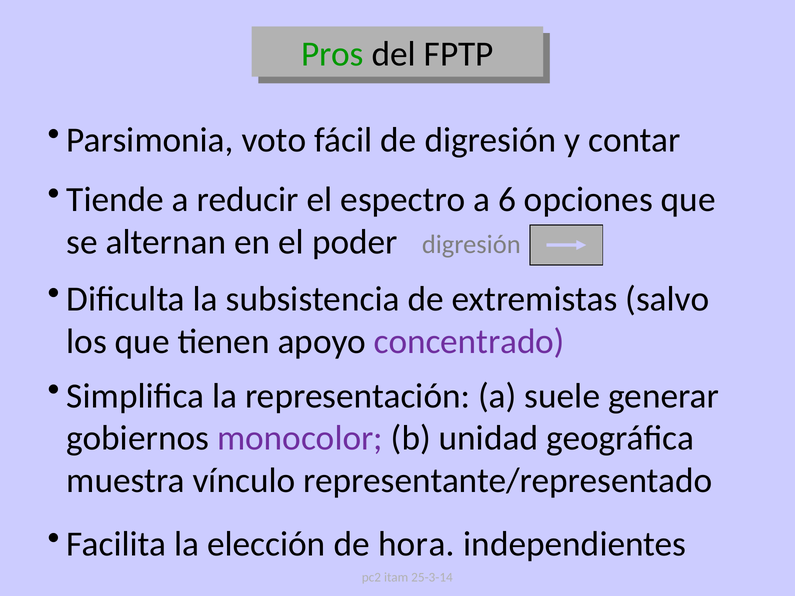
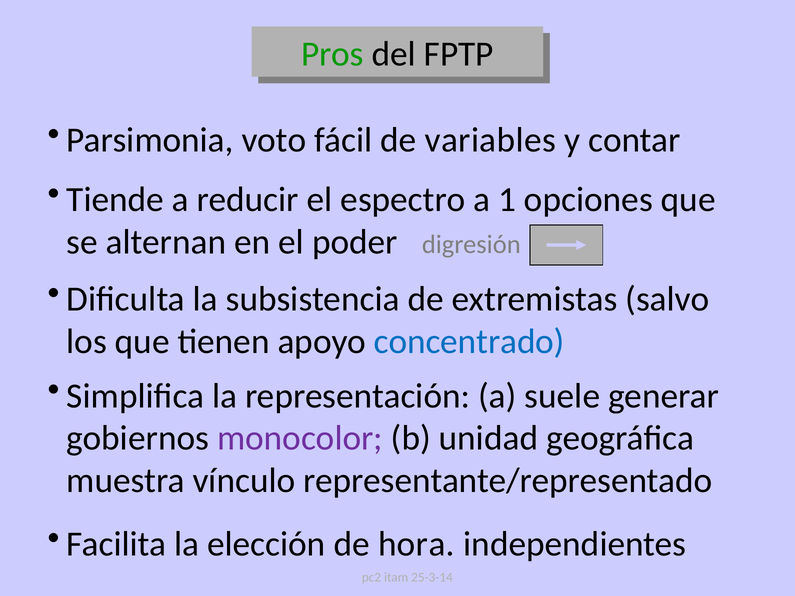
de digresión: digresión -> variables (490, 140)
6: 6 -> 1 (507, 200)
concentrado colour: purple -> blue (469, 342)
